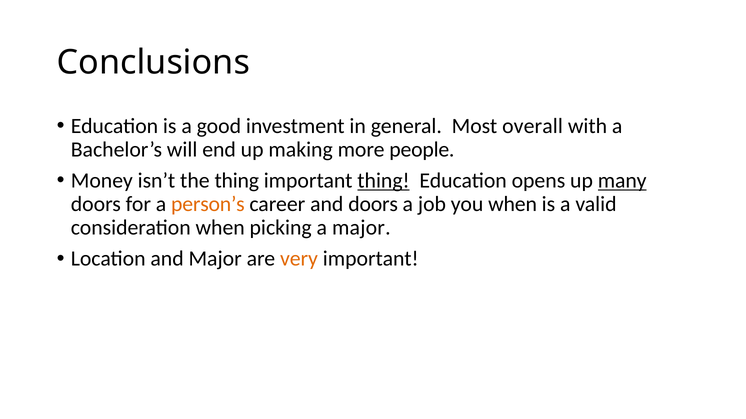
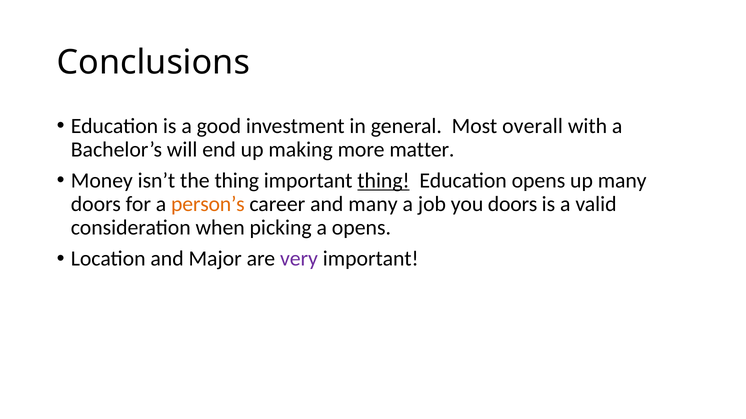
people: people -> matter (422, 150)
many underline: present -> none (622, 181)
and doors: doors -> many (373, 204)
you when: when -> doors (513, 204)
a major: major -> opens (361, 228)
very colour: orange -> purple (299, 259)
